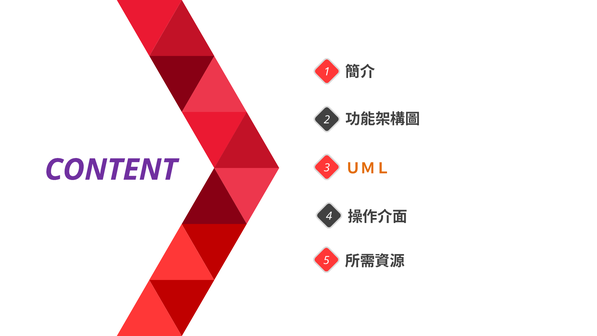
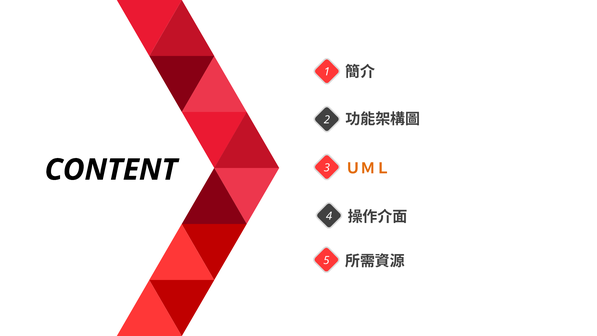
CONTENT colour: purple -> black (111, 170)
